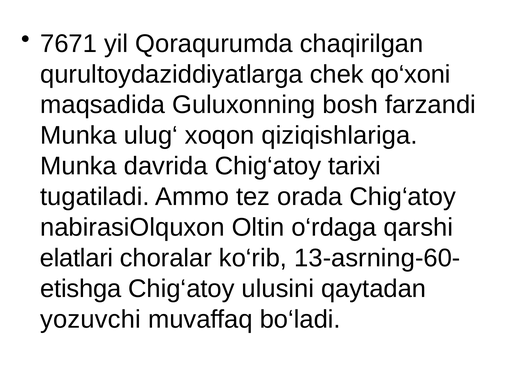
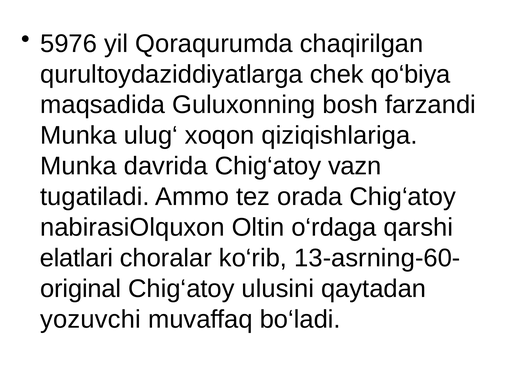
7671: 7671 -> 5976 (69, 44)
qo‘xoni: qo‘xoni -> qo‘biya (411, 74)
tarixi: tarixi -> vazn (355, 166)
etishga: etishga -> original (81, 289)
